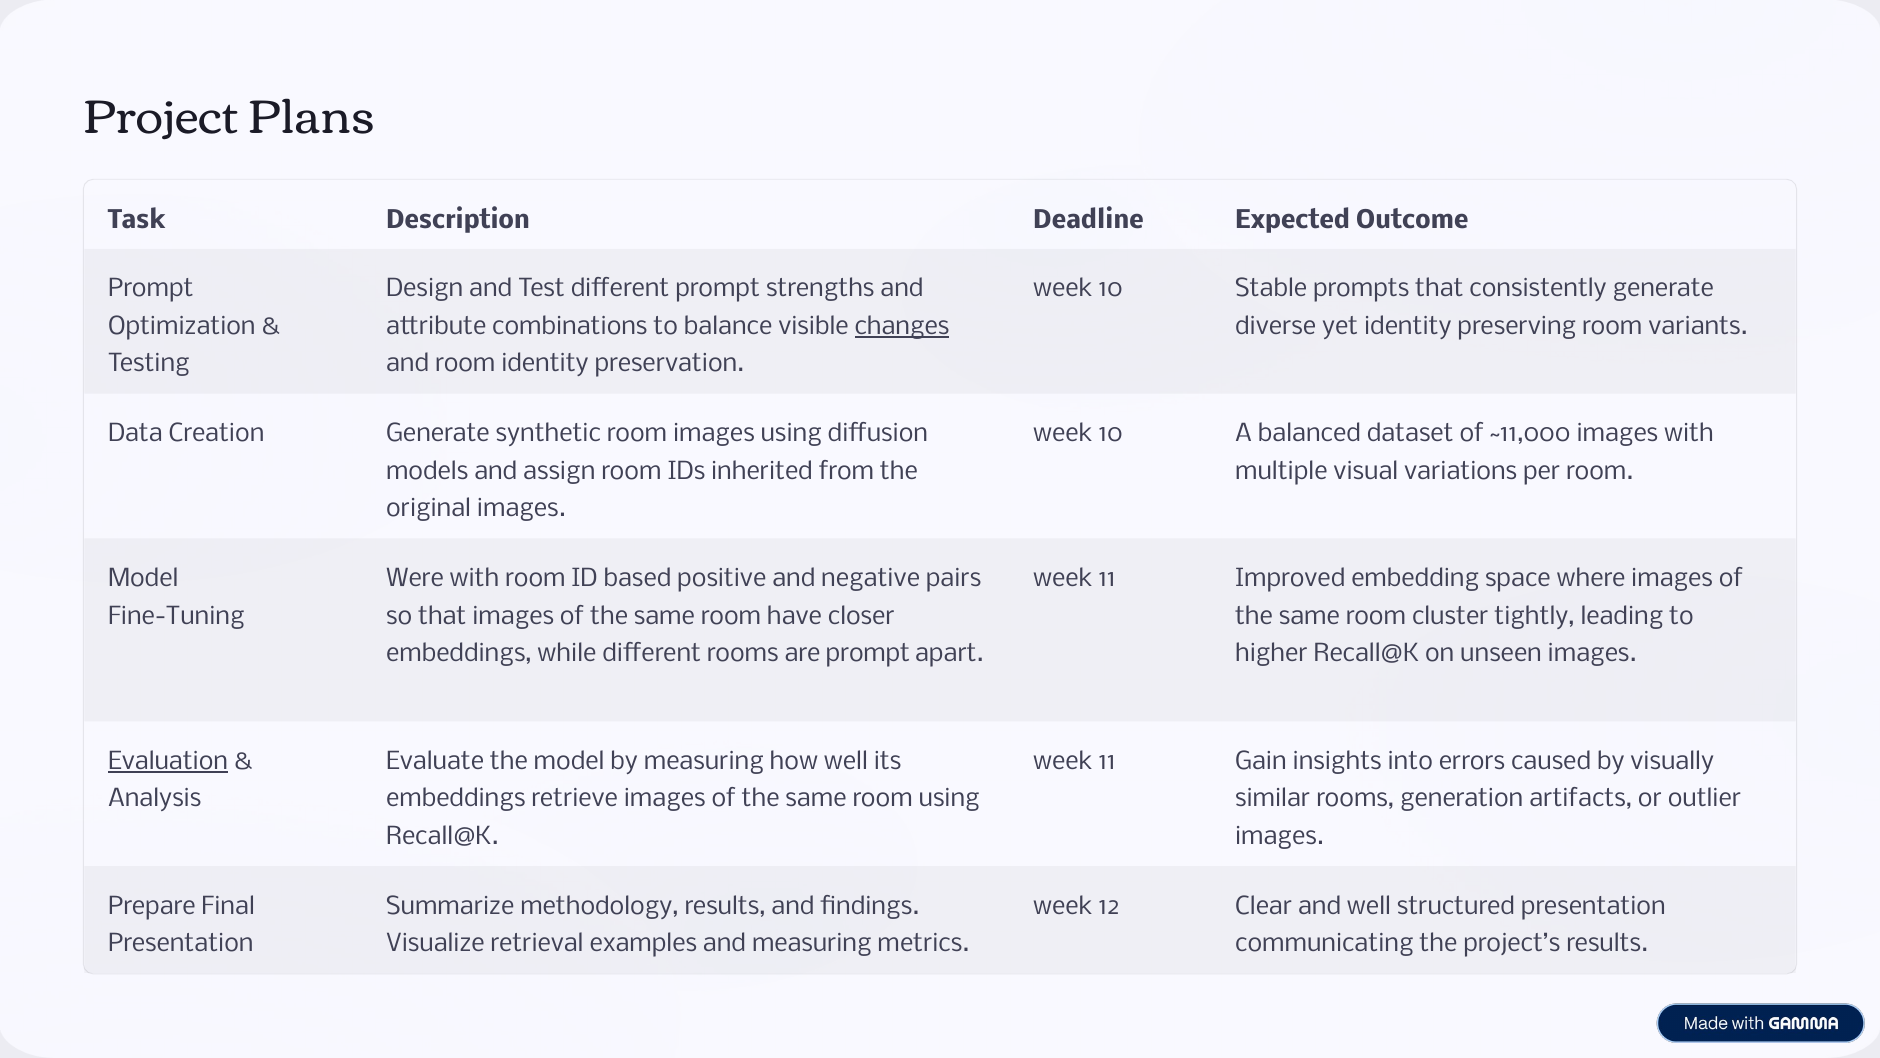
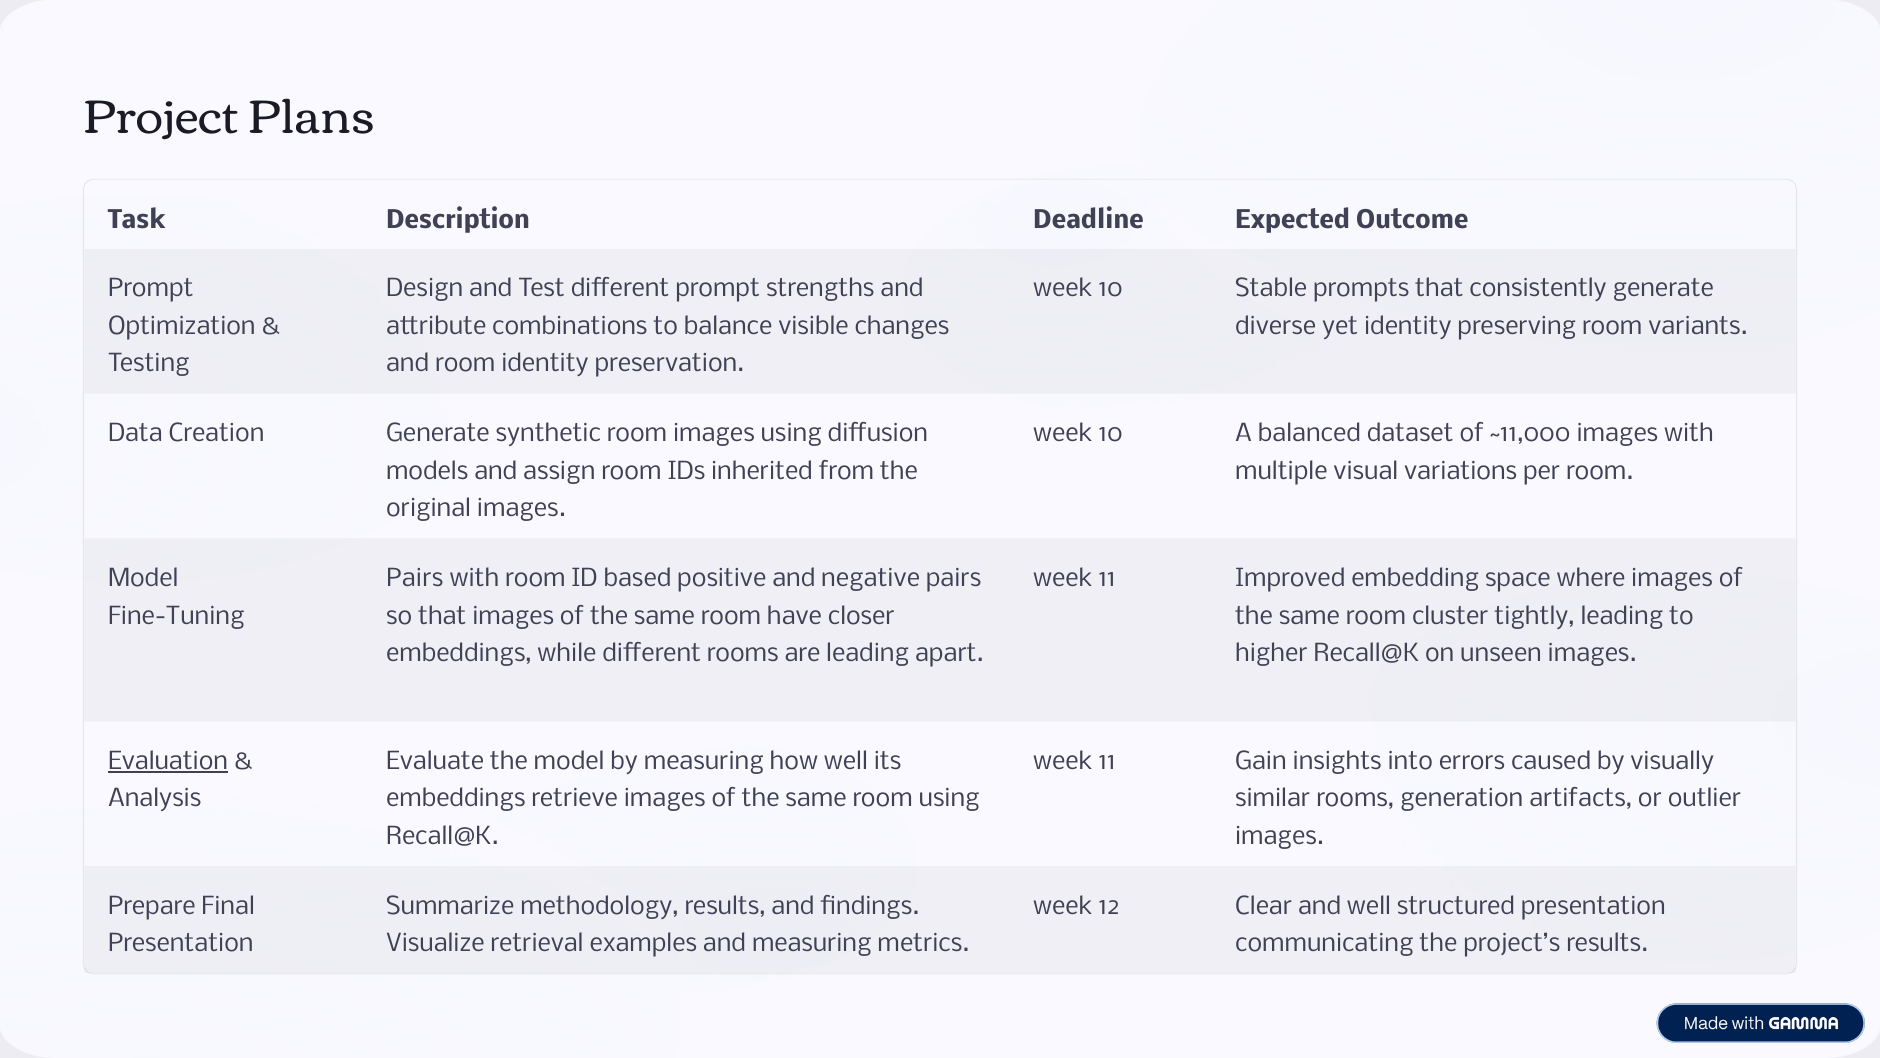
changes underline: present -> none (902, 326)
Were: Were -> Pairs (415, 578)
are prompt: prompt -> leading (868, 654)
